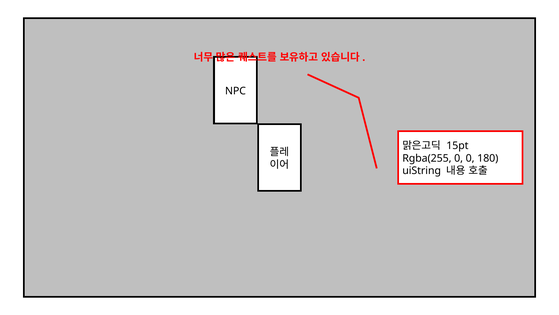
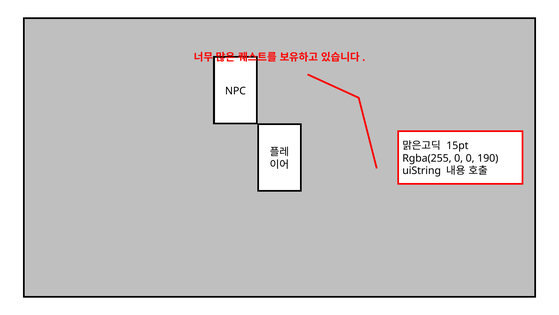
180: 180 -> 190 (488, 158)
